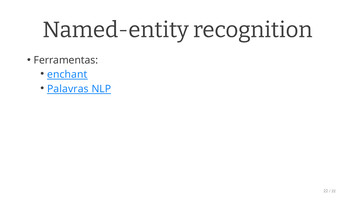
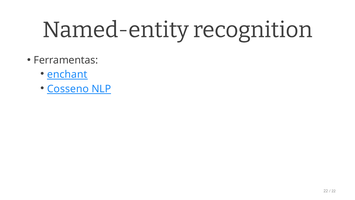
Palavras: Palavras -> Cosseno (68, 89)
